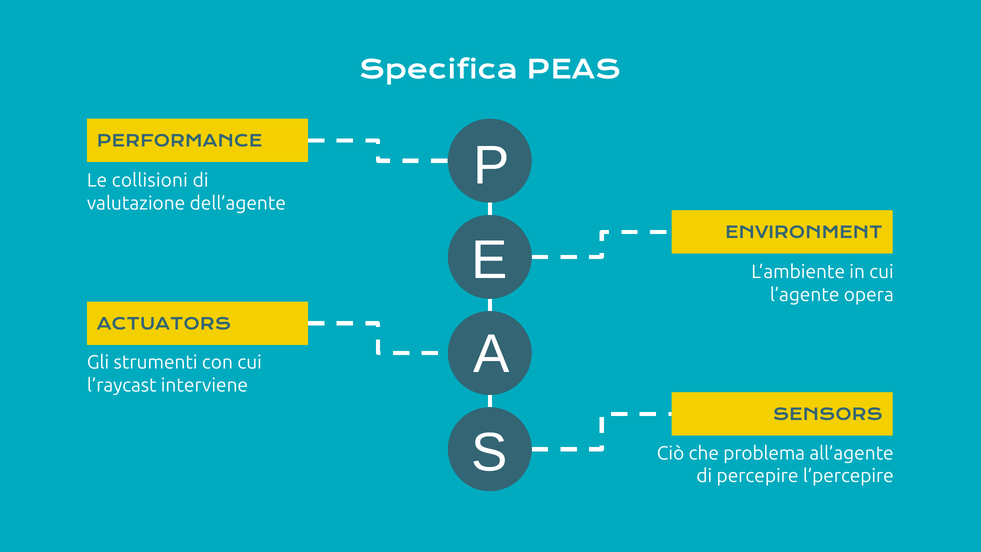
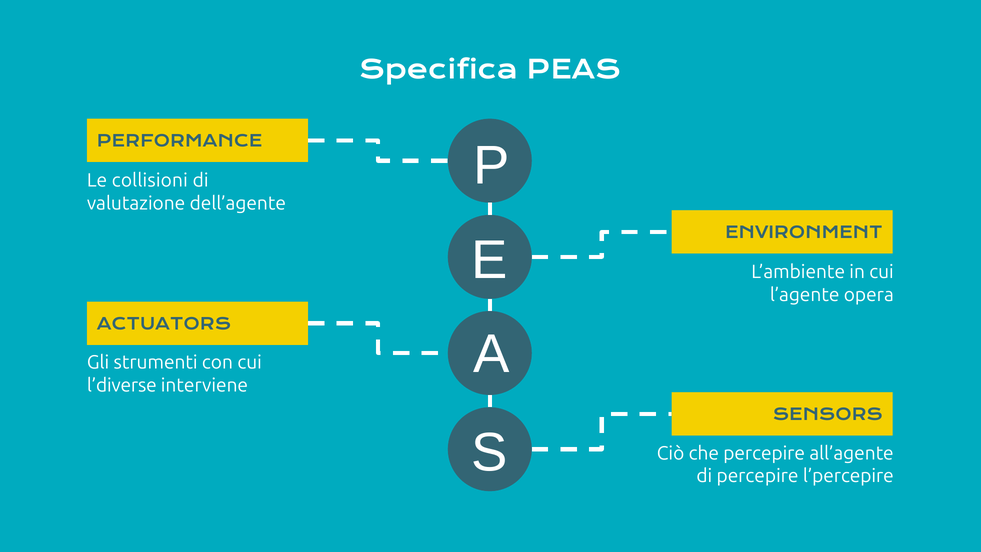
l’raycast: l’raycast -> l’diverse (122, 385)
che problema: problema -> percepire (764, 453)
